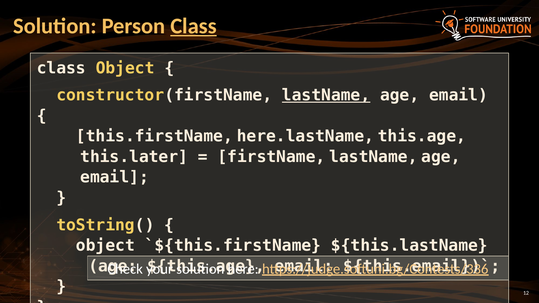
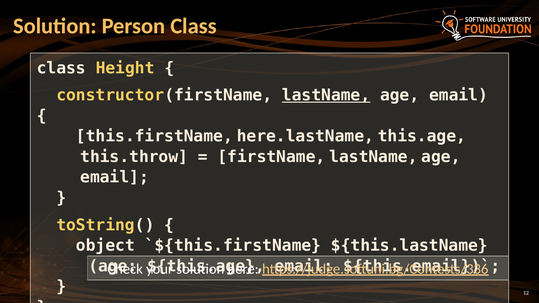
Class underline: present -> none (194, 26)
class Object: Object -> Height (125, 68)
this.later: this.later -> this.throw (134, 157)
